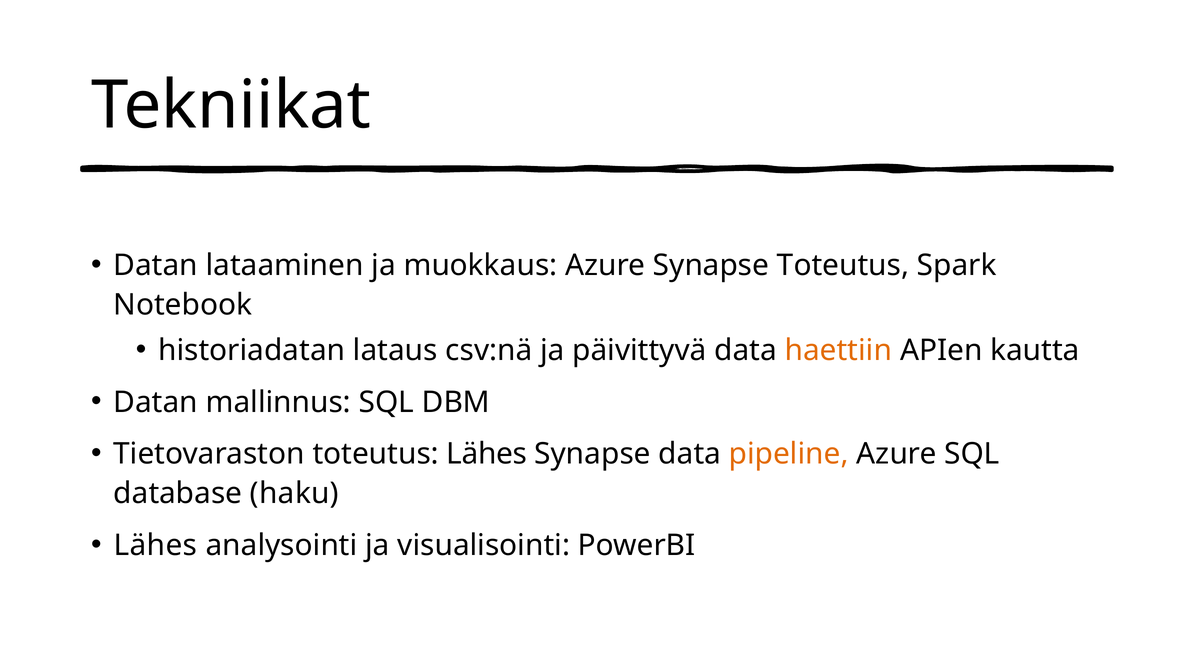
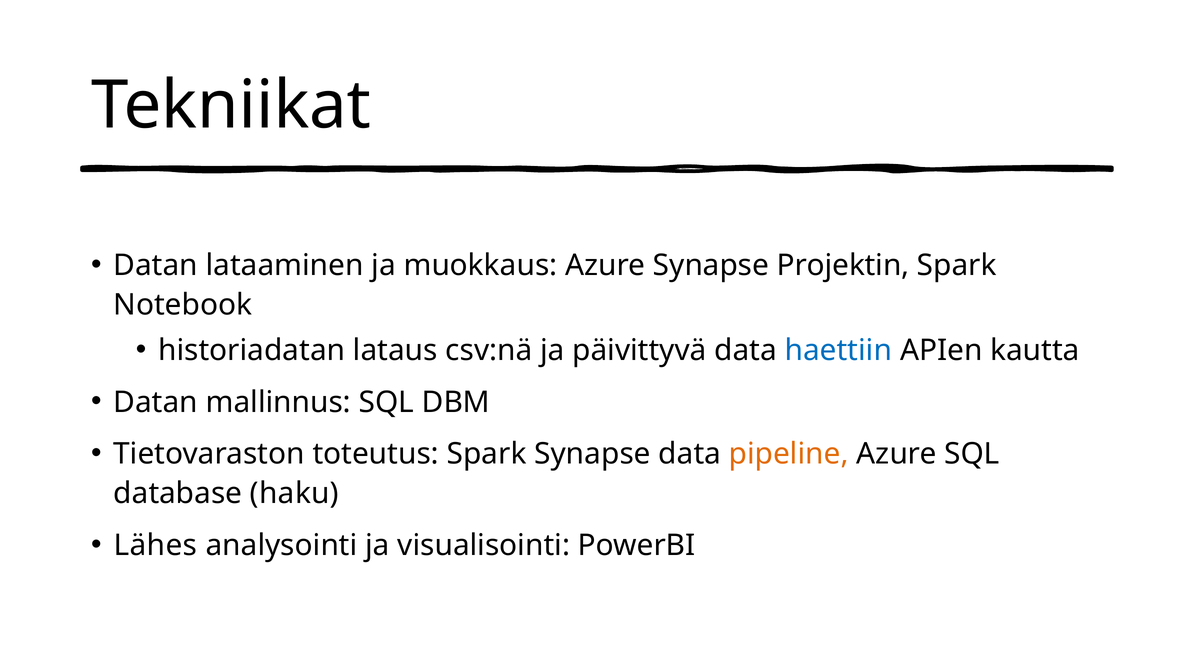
Synapse Toteutus: Toteutus -> Projektin (843, 265)
haettiin colour: orange -> blue (838, 350)
toteutus Lähes: Lähes -> Spark (487, 454)
